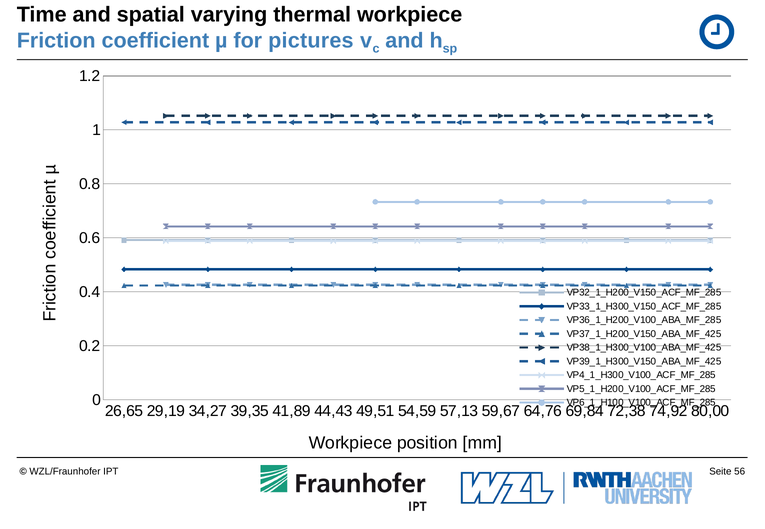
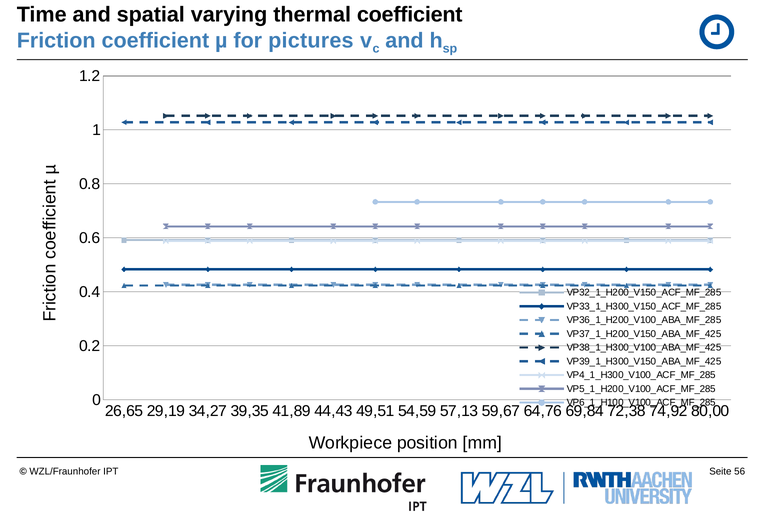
thermal workpiece: workpiece -> coefficient (410, 15)
